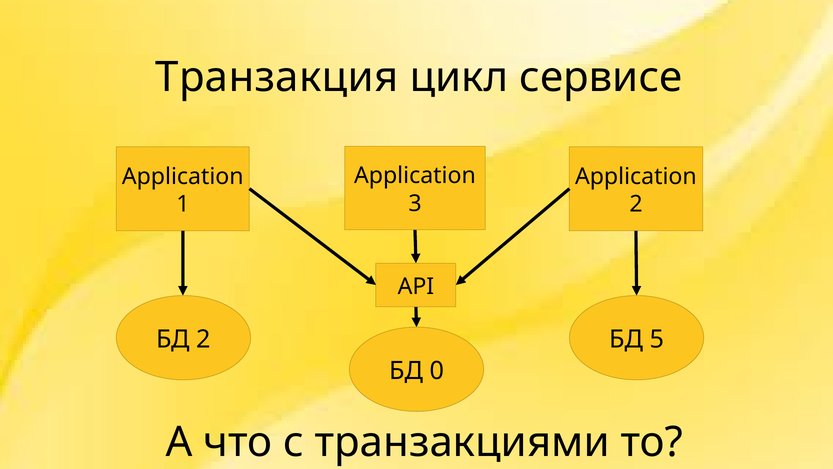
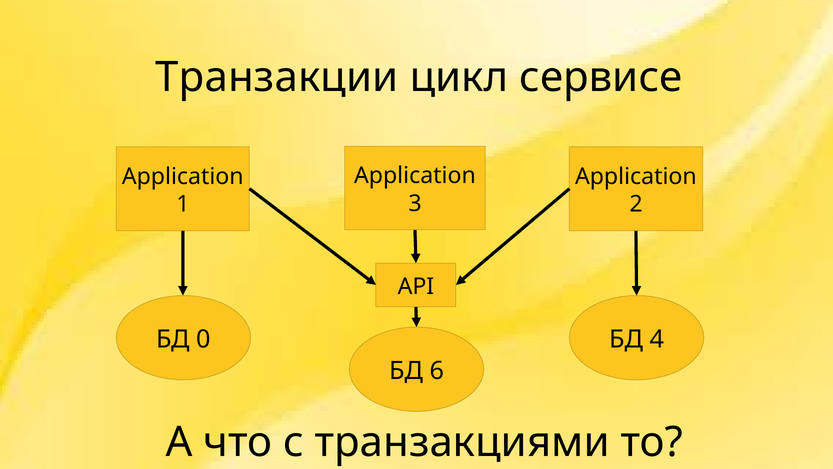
Транзакция: Транзакция -> Транзакции (277, 77)
БД 2: 2 -> 0 (204, 339)
5: 5 -> 4 (657, 339)
0: 0 -> 6 (437, 371)
